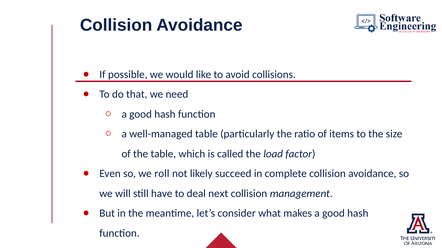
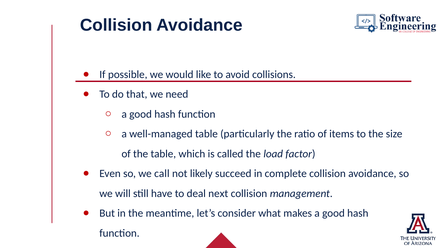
roll: roll -> call (162, 174)
